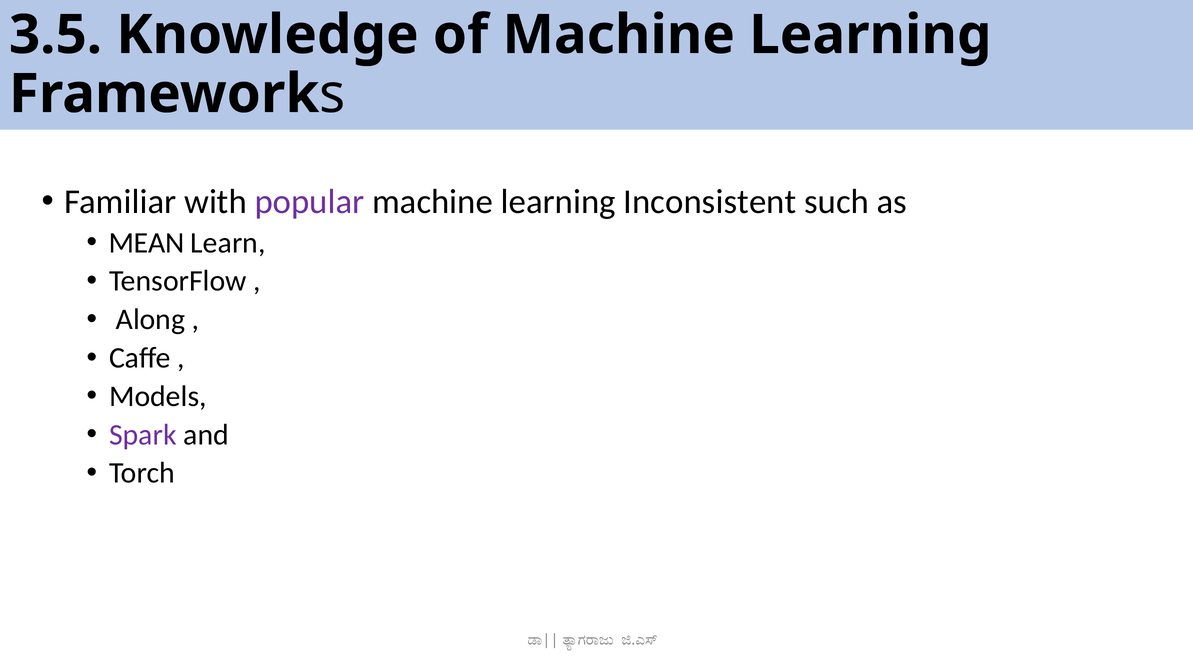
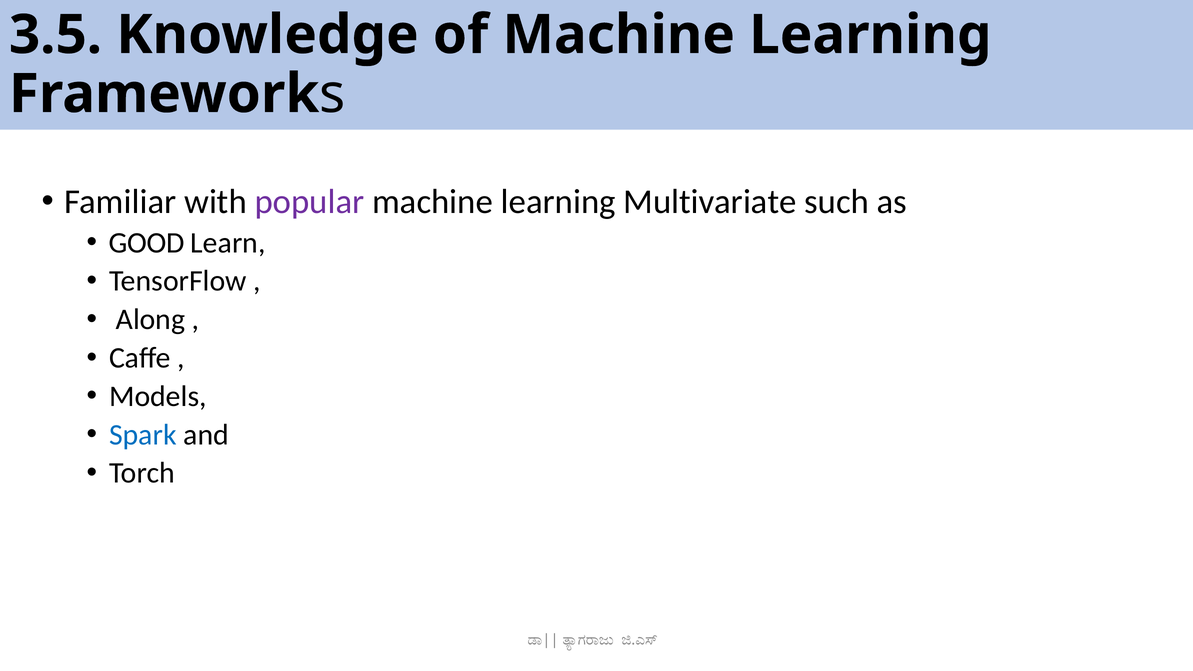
Inconsistent: Inconsistent -> Multivariate (710, 202)
MEAN: MEAN -> GOOD (147, 243)
Spark colour: purple -> blue (143, 435)
